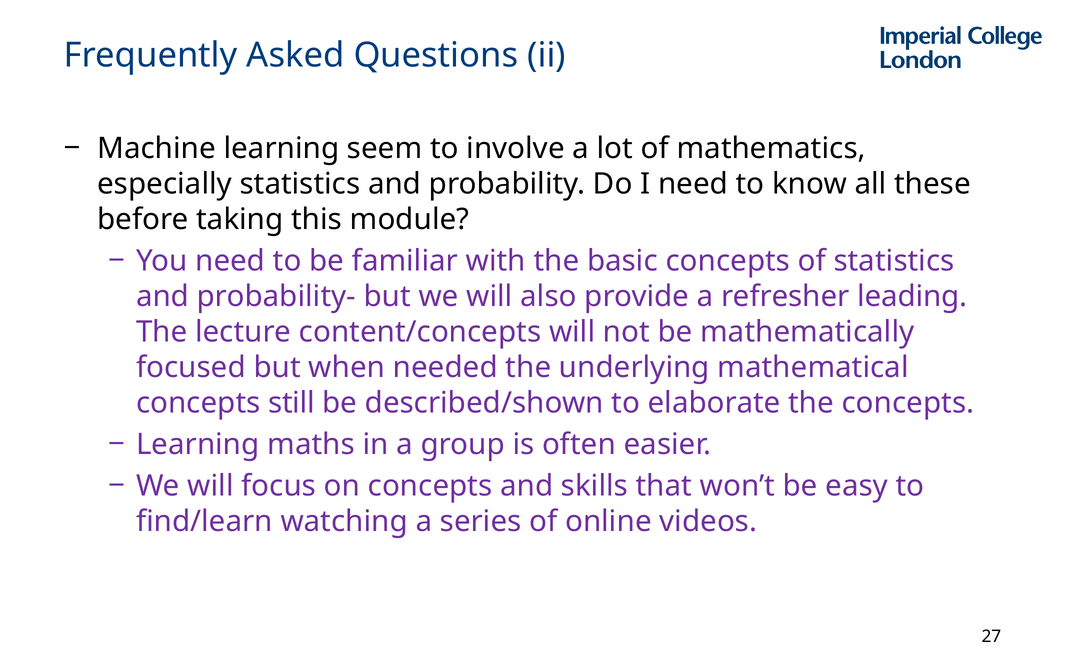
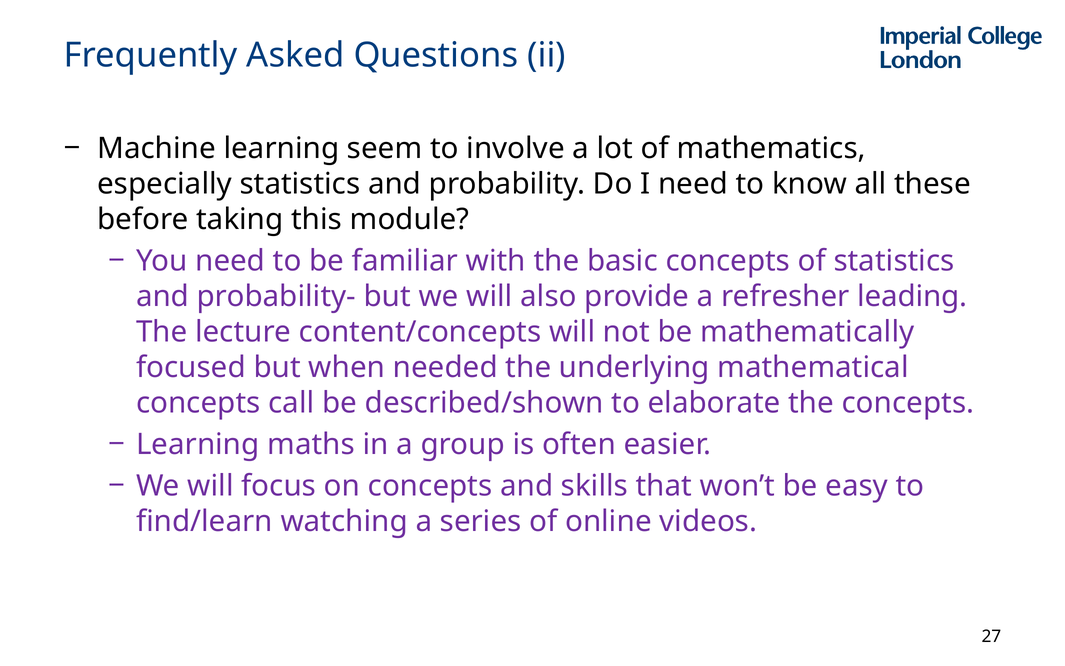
still: still -> call (291, 403)
